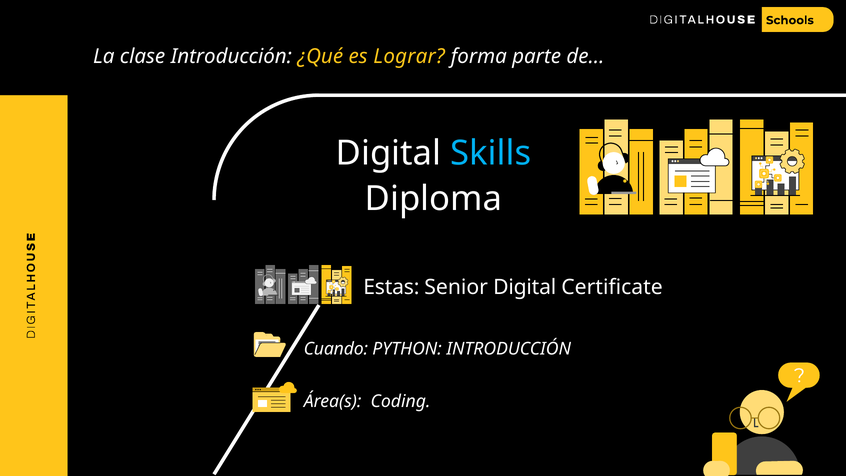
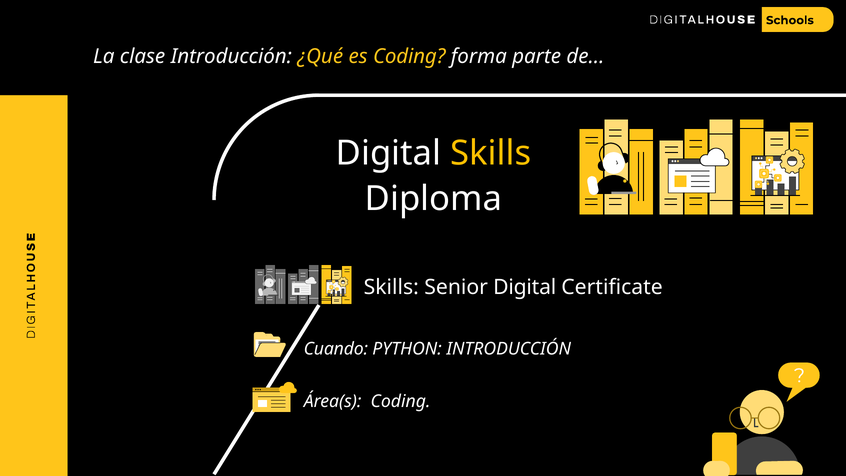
es Lograr: Lograr -> Coding (409, 57)
Skills colour: light blue -> yellow (491, 153)
Estas: Estas -> Skills (391, 287)
